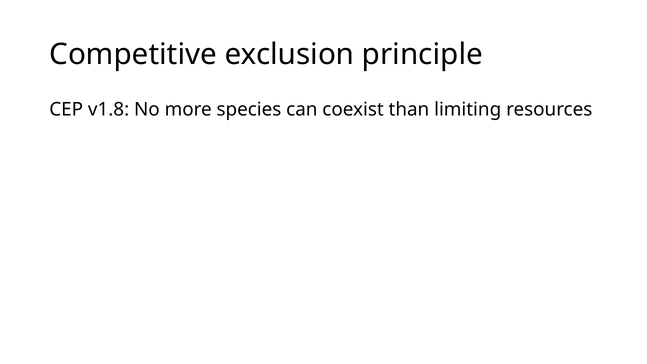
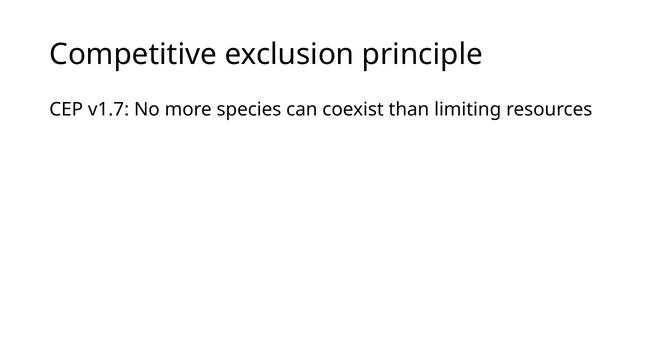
v1.8: v1.8 -> v1.7 (109, 109)
